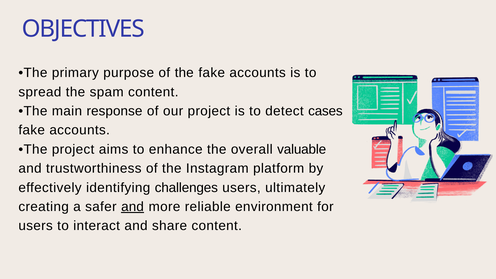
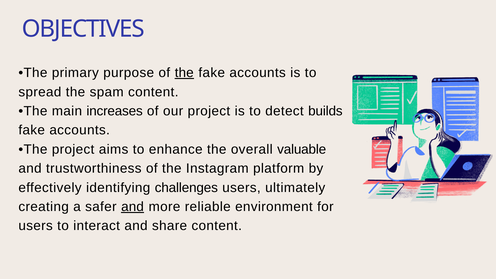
the underline: none -> present (184, 73)
response: response -> increases (115, 111)
cases: cases -> builds (325, 111)
